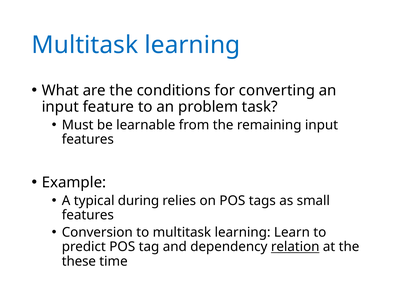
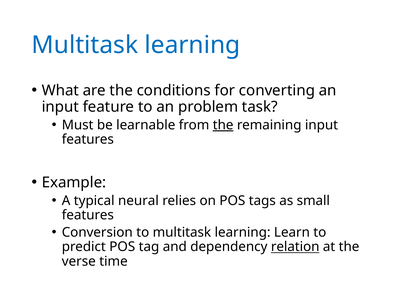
the underline: none -> present (223, 125)
during: during -> neural (138, 200)
these: these -> verse (79, 261)
